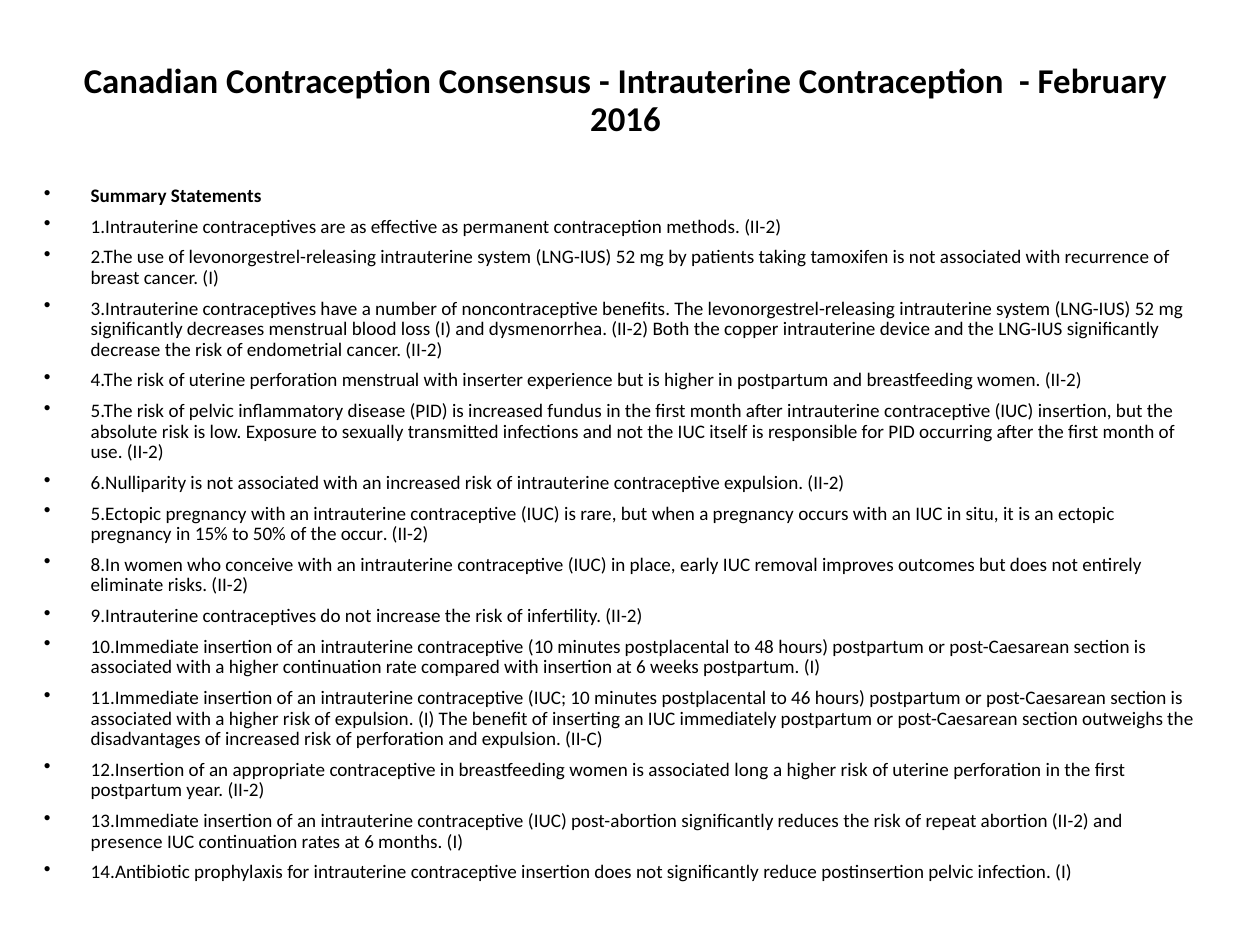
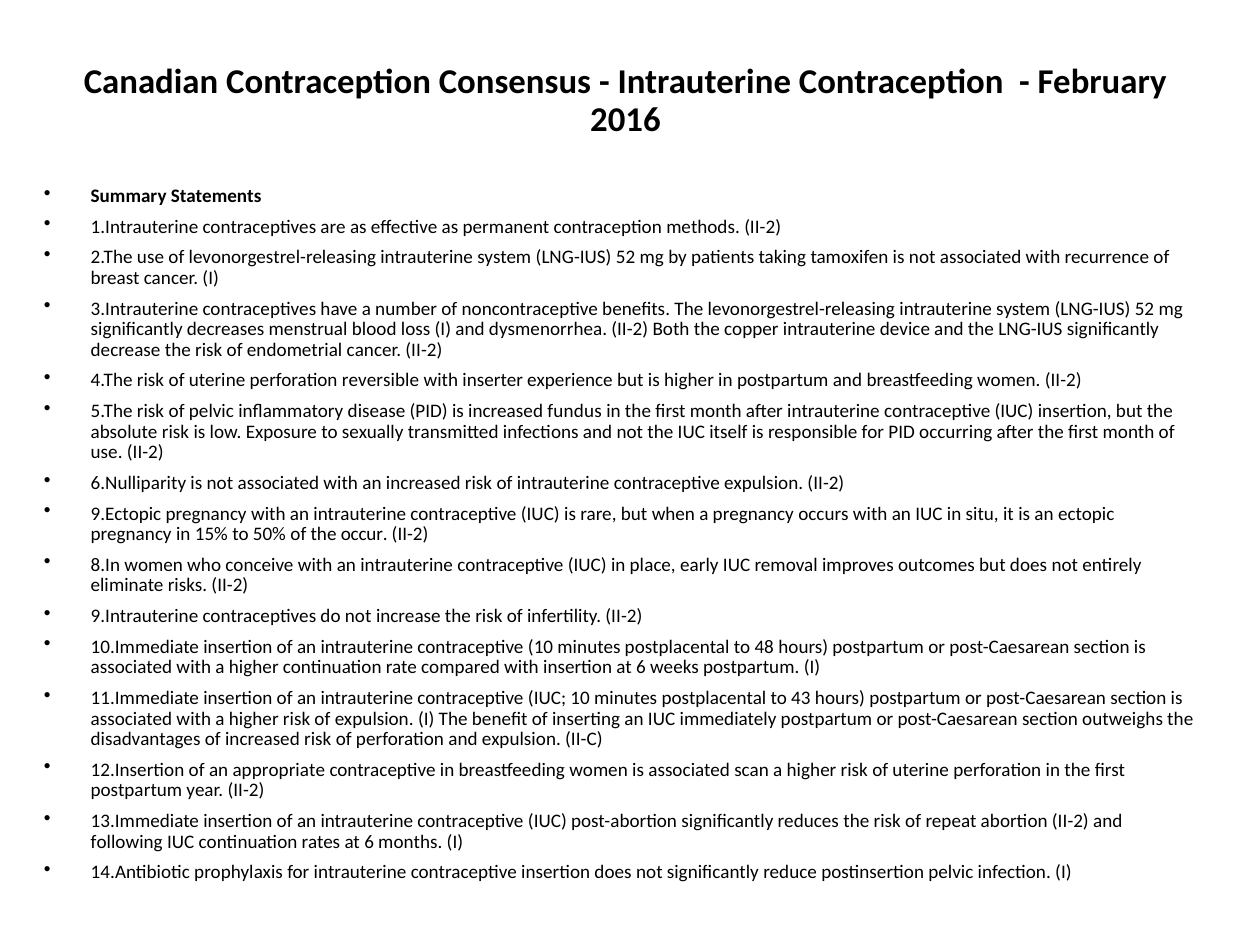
perforation menstrual: menstrual -> reversible (381, 381)
5.Ectopic: 5.Ectopic -> 9.Ectopic (126, 514)
46: 46 -> 43 (801, 698)
long: long -> scan (752, 770)
presence: presence -> following (127, 842)
